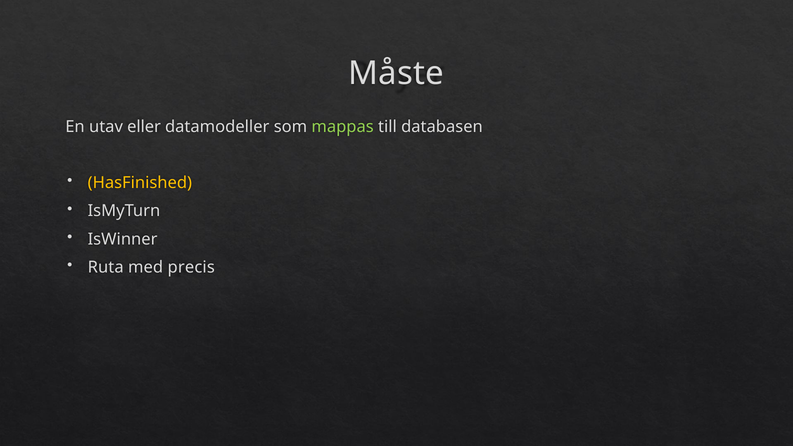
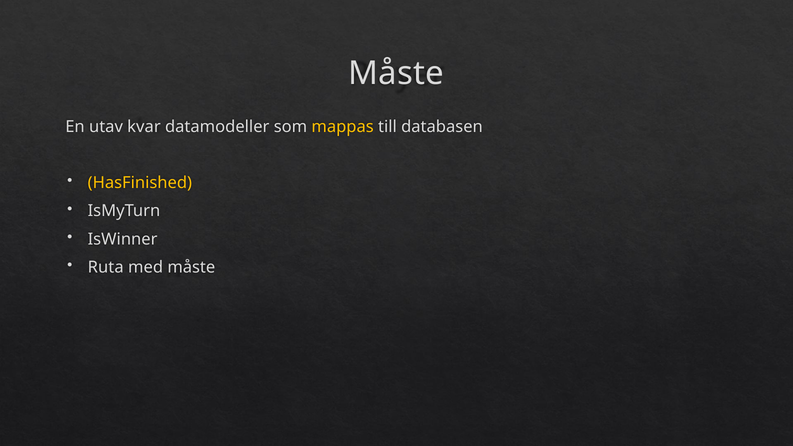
eller: eller -> kvar (144, 127)
mappas colour: light green -> yellow (343, 127)
med precis: precis -> måste (191, 267)
